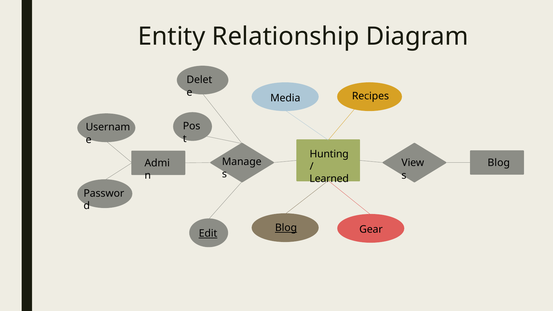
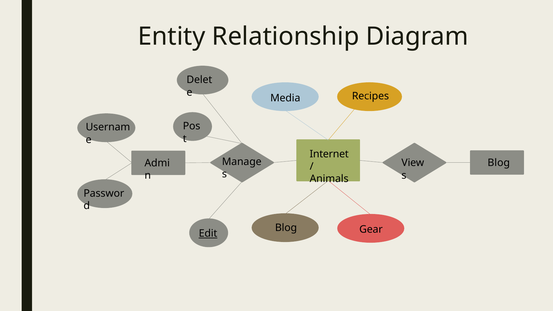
Hunting: Hunting -> Internet (329, 154)
Learned: Learned -> Animals (329, 179)
Blog underline: present -> none (286, 228)
